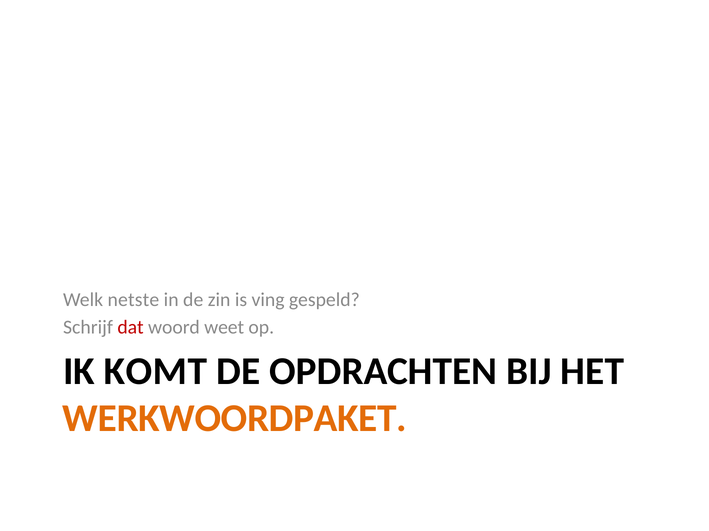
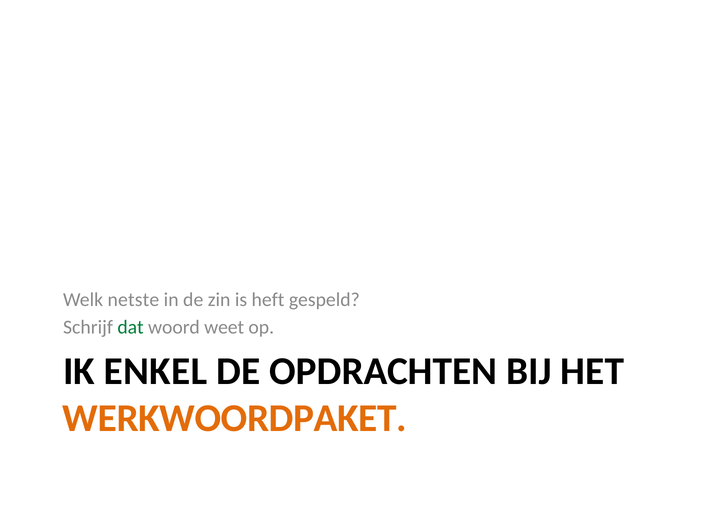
ving: ving -> heft (268, 300)
dat colour: red -> green (131, 328)
KOMT: KOMT -> ENKEL (156, 372)
